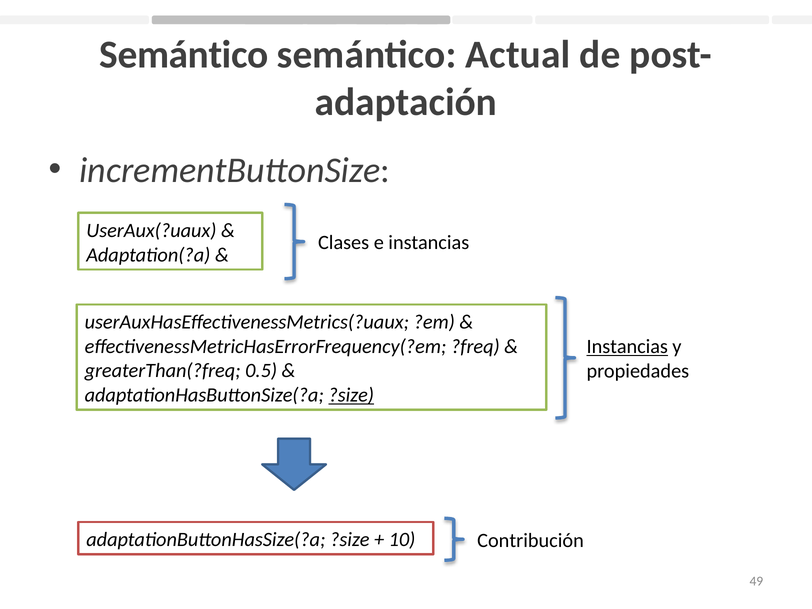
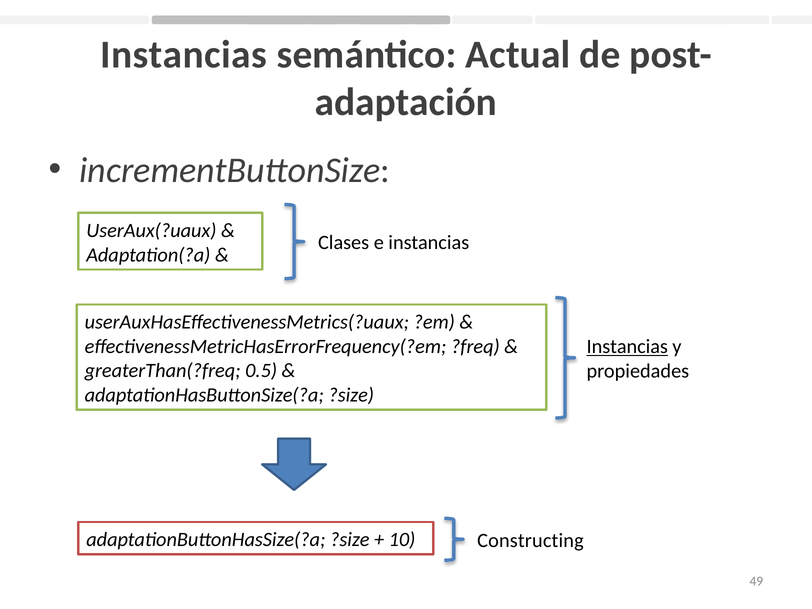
Semántico: Semántico -> Instancias (183, 55)
?size underline: present -> none (351, 395)
Contribución: Contribución -> Constructing (530, 540)
